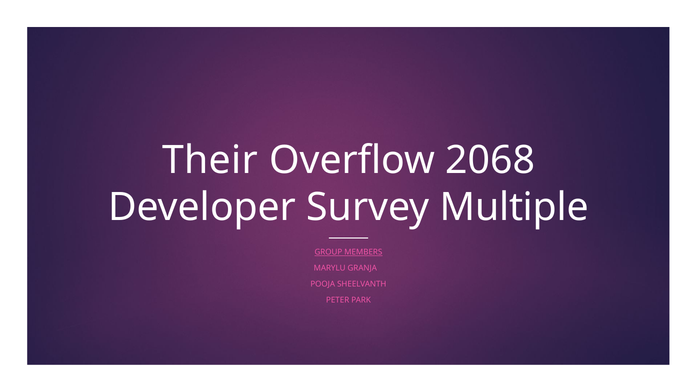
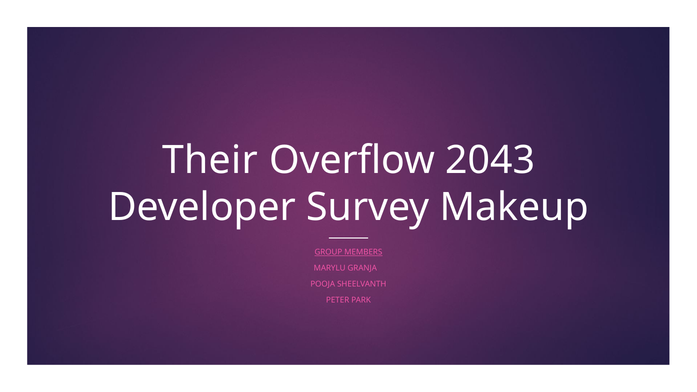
2068: 2068 -> 2043 (490, 160)
Multiple: Multiple -> Makeup (514, 208)
